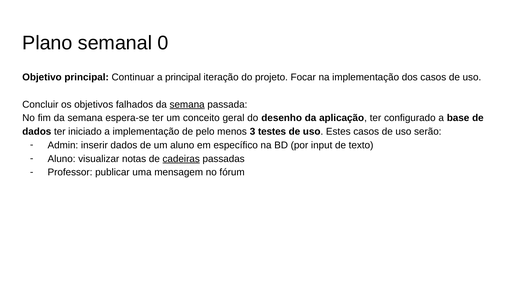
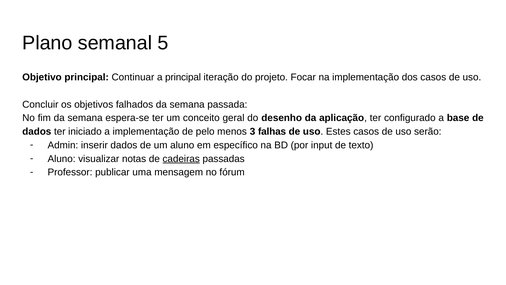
0: 0 -> 5 (163, 43)
semana underline: present -> none (187, 104)
testes: testes -> falhas (272, 131)
